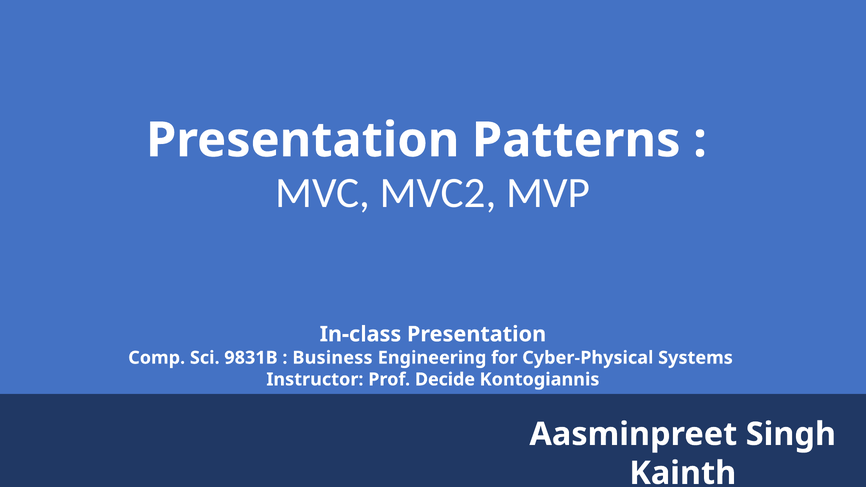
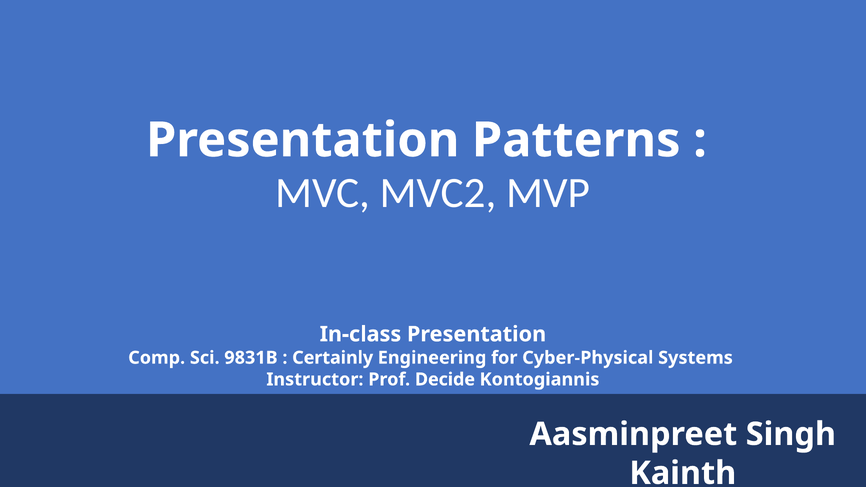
Business: Business -> Certainly (333, 358)
